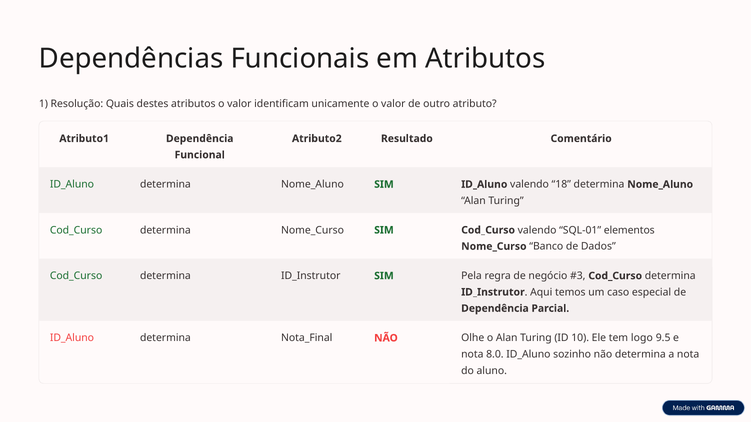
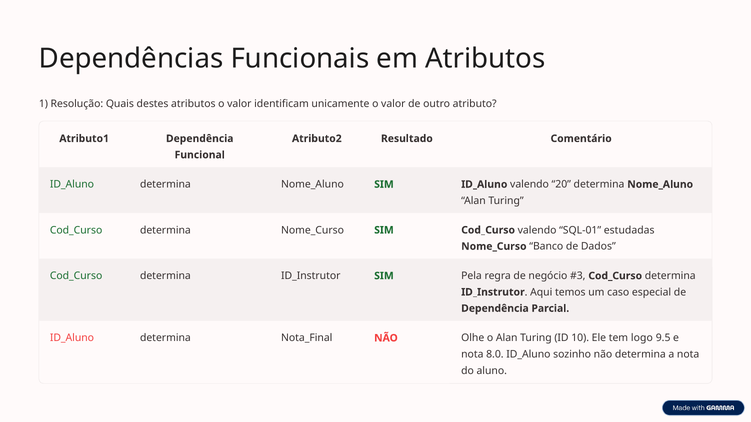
18: 18 -> 20 (561, 185)
elementos: elementos -> estudadas (629, 230)
